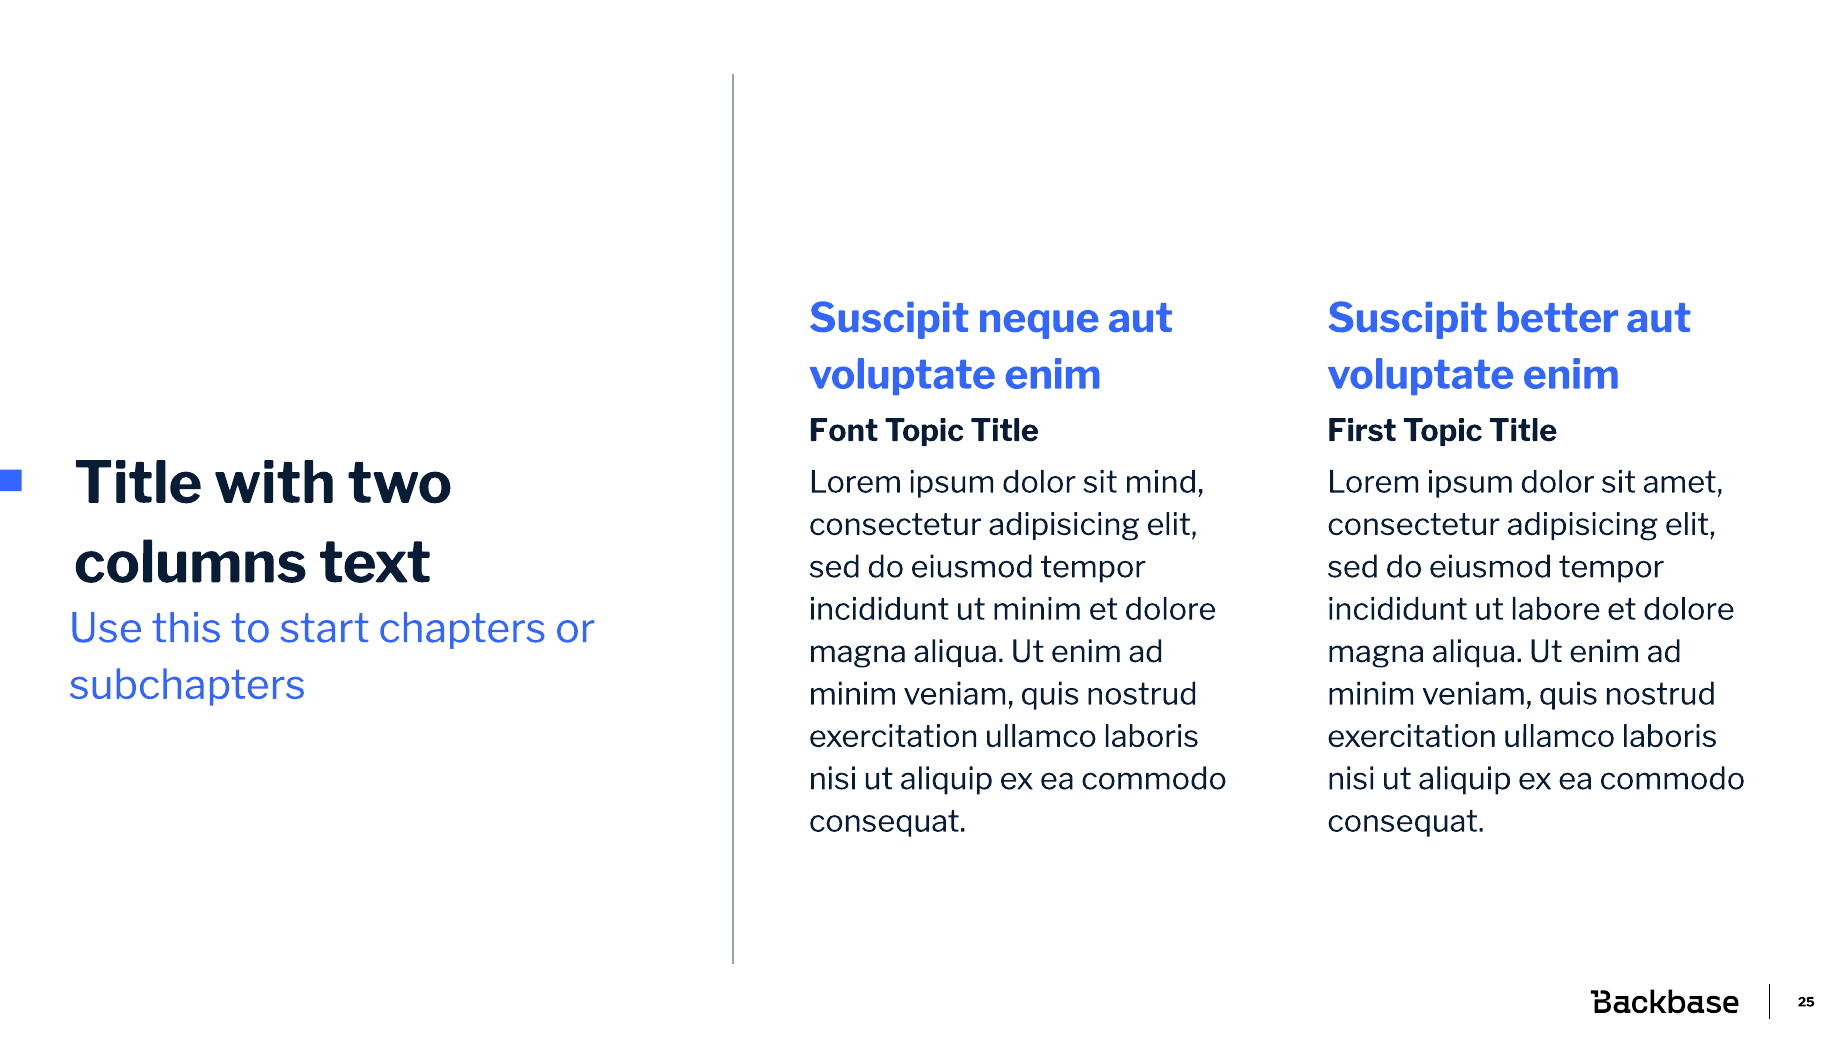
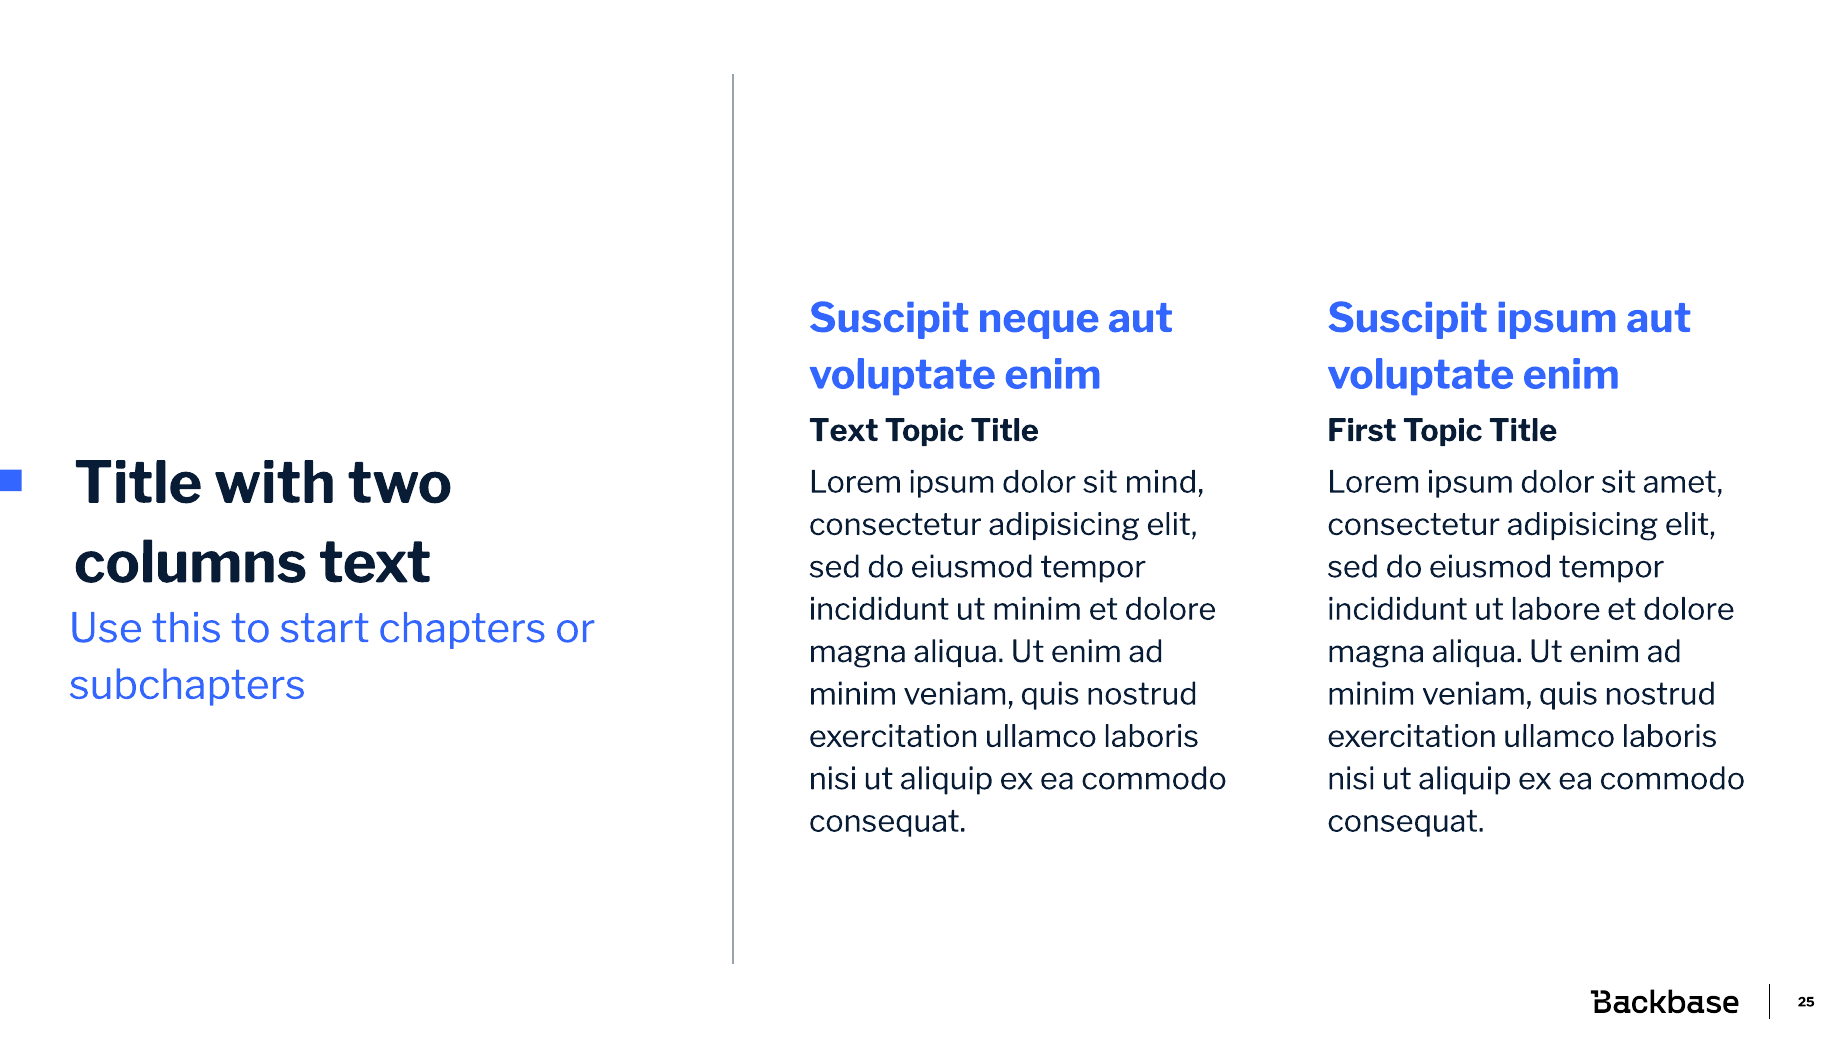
Suscipit better: better -> ipsum (1557, 318)
Font: Font -> Text (844, 431)
